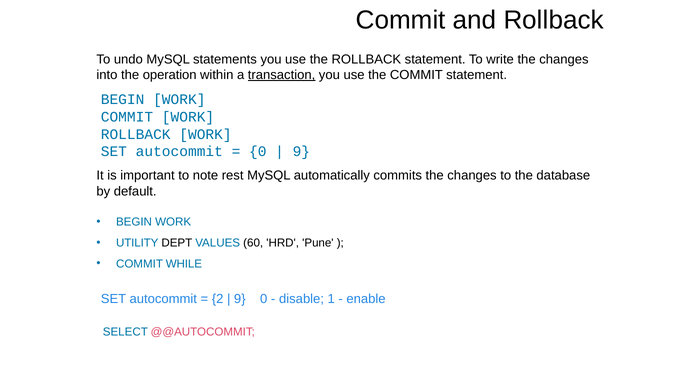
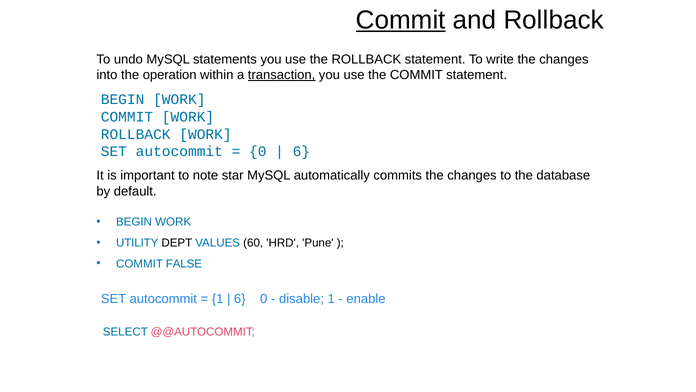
Commit underline: none -> present (401, 20)
9: 9 -> 6 (301, 152)
rest: rest -> star (233, 175)
WHILE: WHILE -> FALSE (184, 263)
2: 2 -> 1 (218, 298)
9: 9 -> 6 (240, 298)
